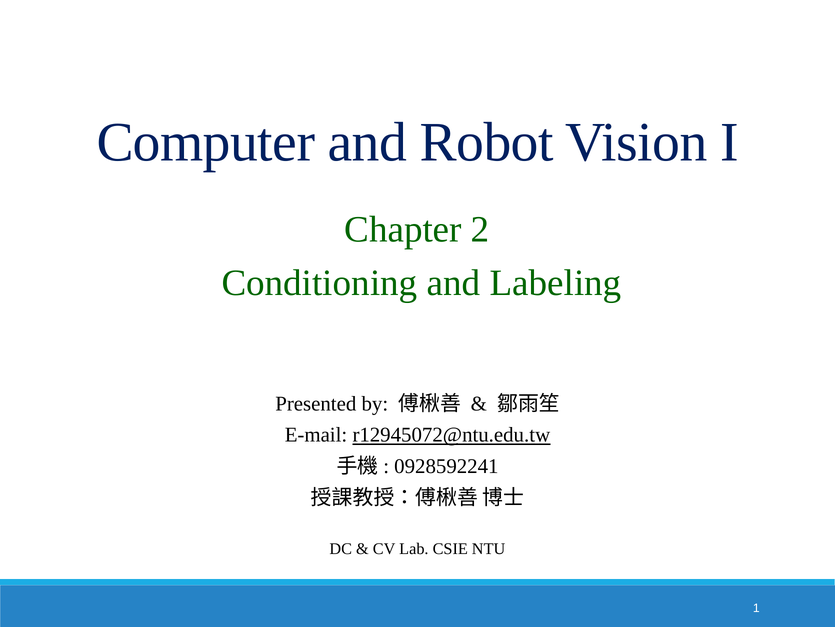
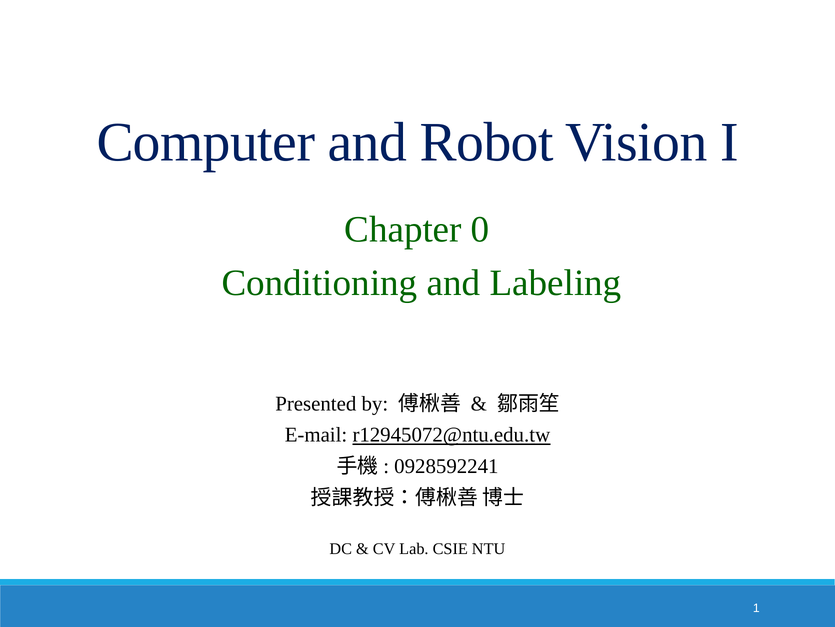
2: 2 -> 0 (480, 229)
